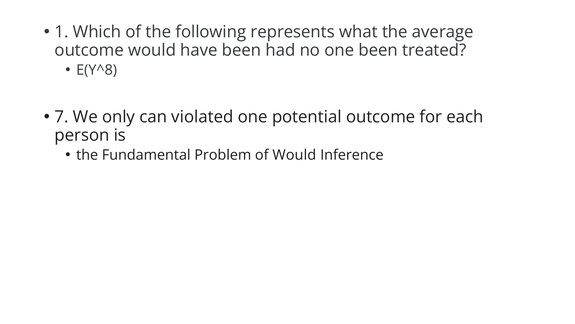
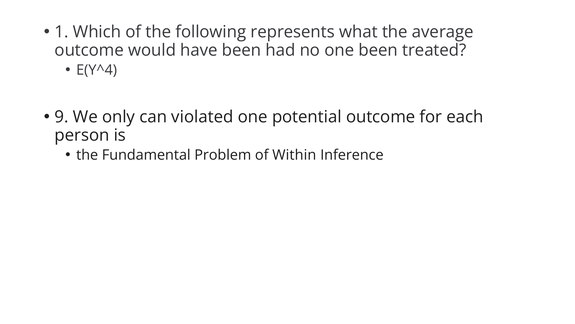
E(Y^8: E(Y^8 -> E(Y^4 (97, 70)
7: 7 -> 9 (62, 117)
of Would: Would -> Within (294, 155)
